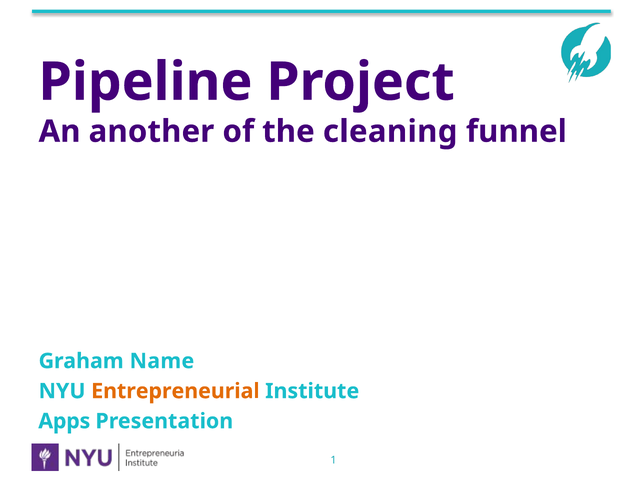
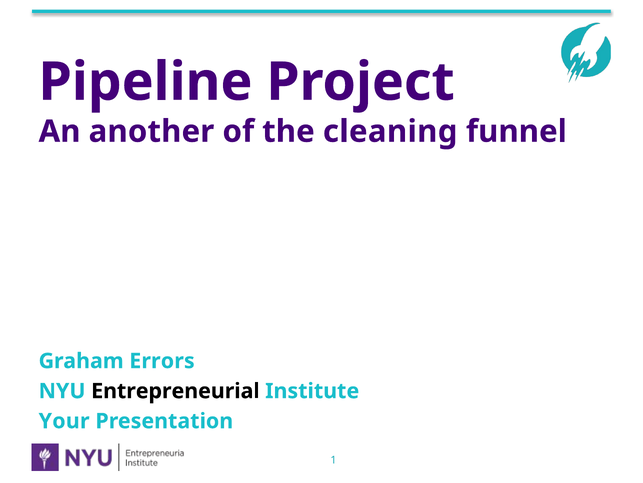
Name: Name -> Errors (162, 361)
Entrepreneurial colour: orange -> black (175, 391)
Apps: Apps -> Your (64, 421)
